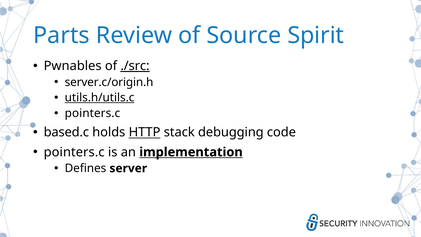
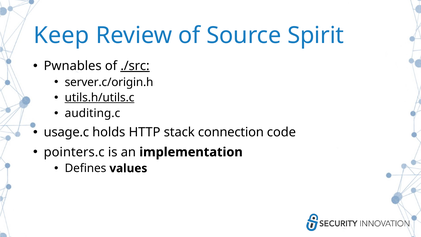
Parts: Parts -> Keep (61, 35)
pointers.c: pointers.c -> auditing.c (92, 113)
based.c: based.c -> usage.c (66, 132)
HTTP underline: present -> none (145, 132)
debugging: debugging -> connection (231, 132)
implementation underline: present -> none (191, 152)
server: server -> values (128, 168)
